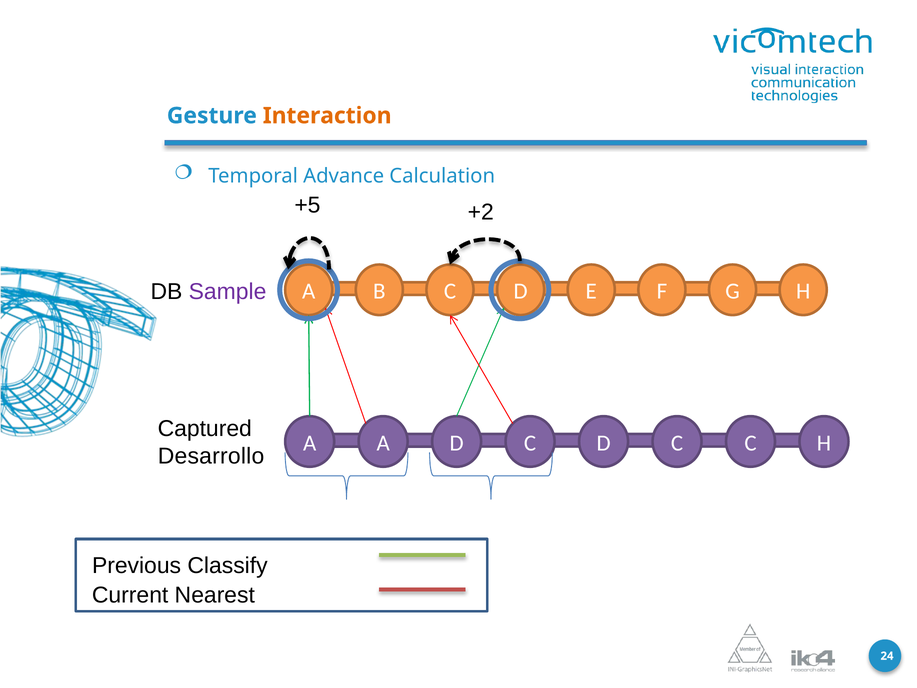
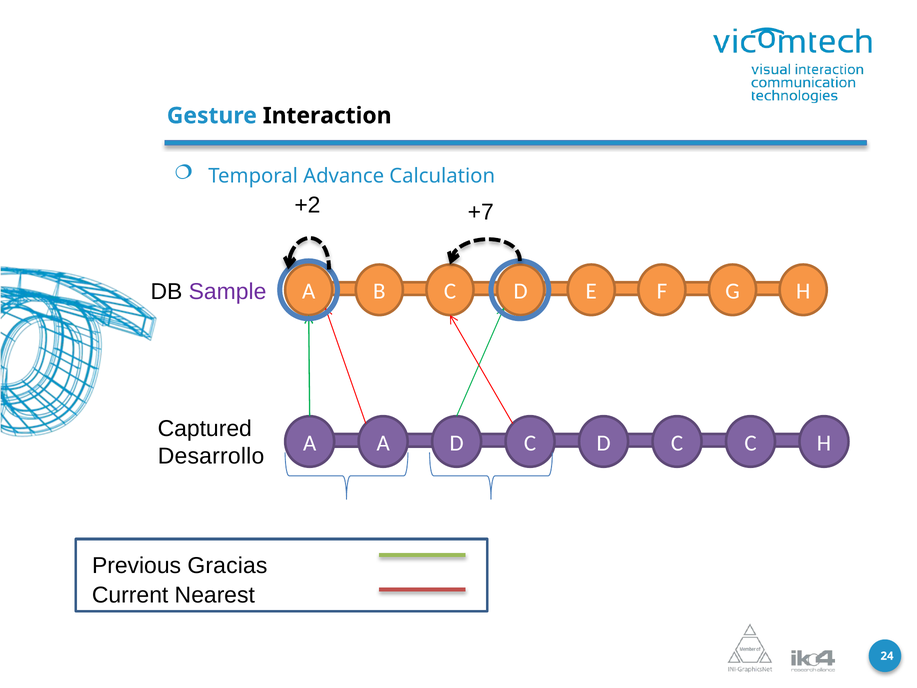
Interaction colour: orange -> black (327, 116)
+5: +5 -> +2 (307, 205)
+2: +2 -> +7 (481, 212)
Classify: Classify -> Gracias (227, 566)
